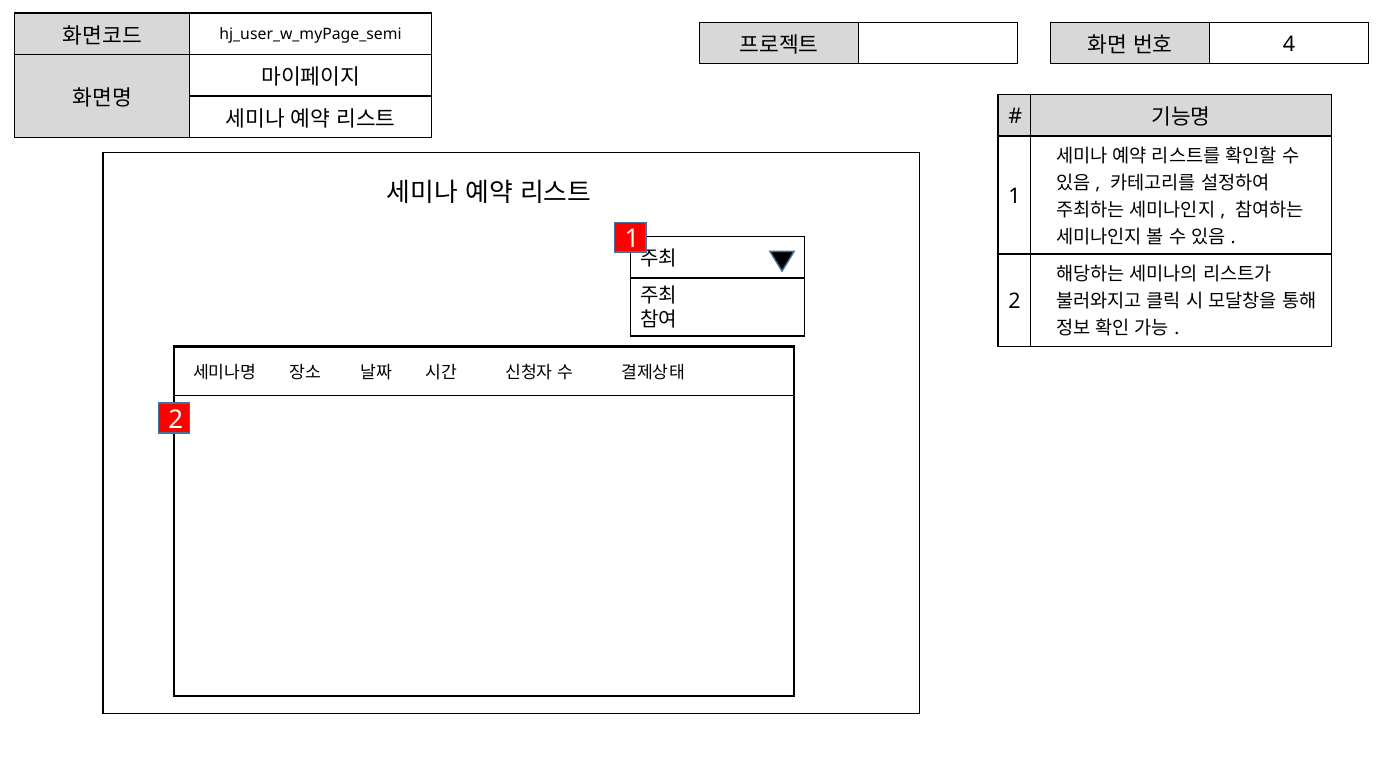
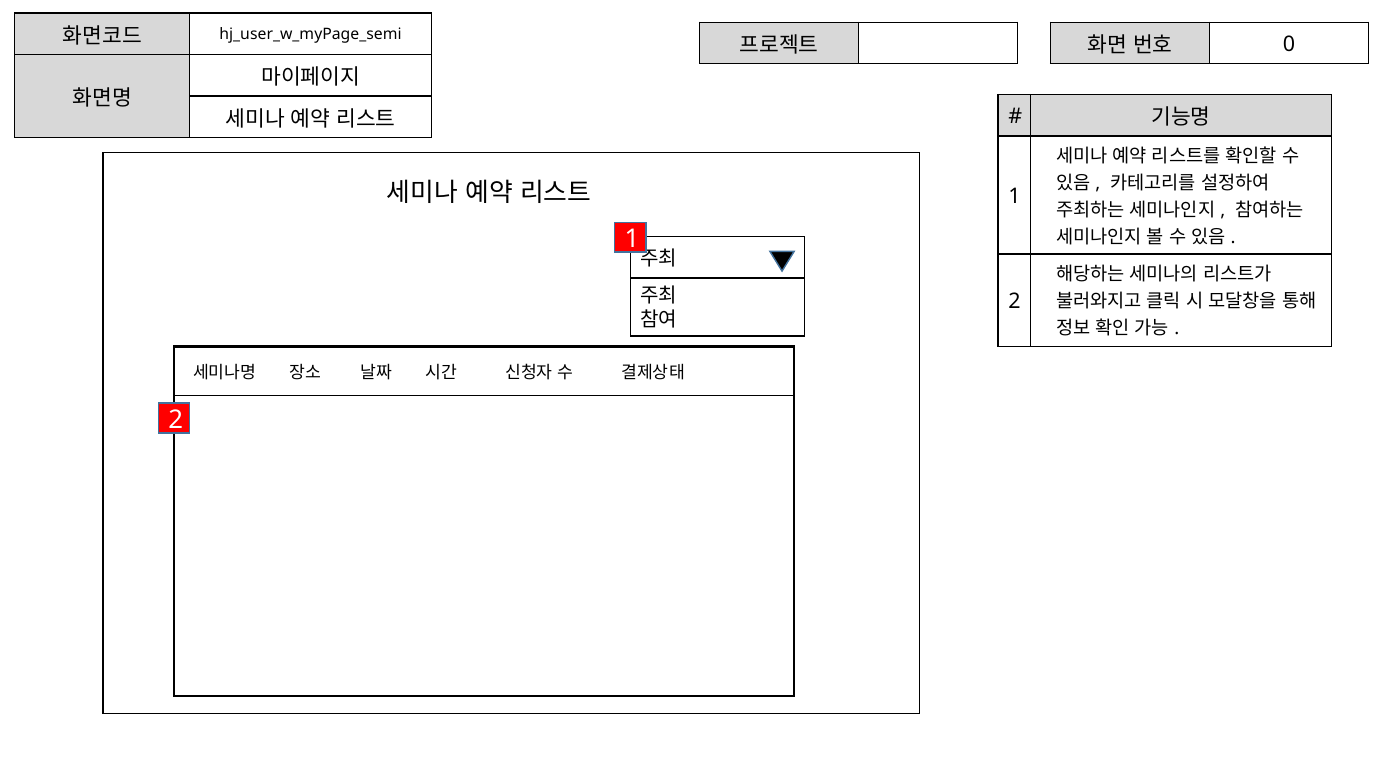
4: 4 -> 0 (1289, 44)
